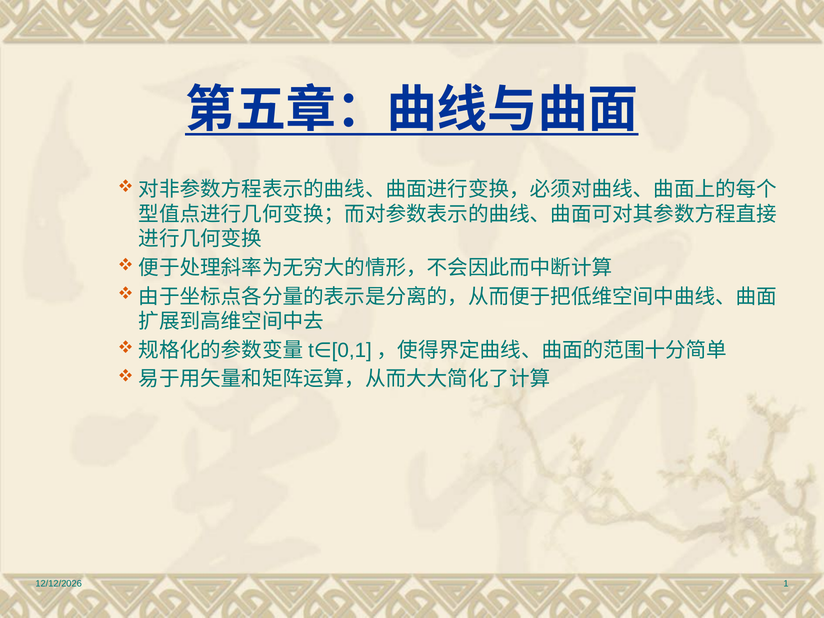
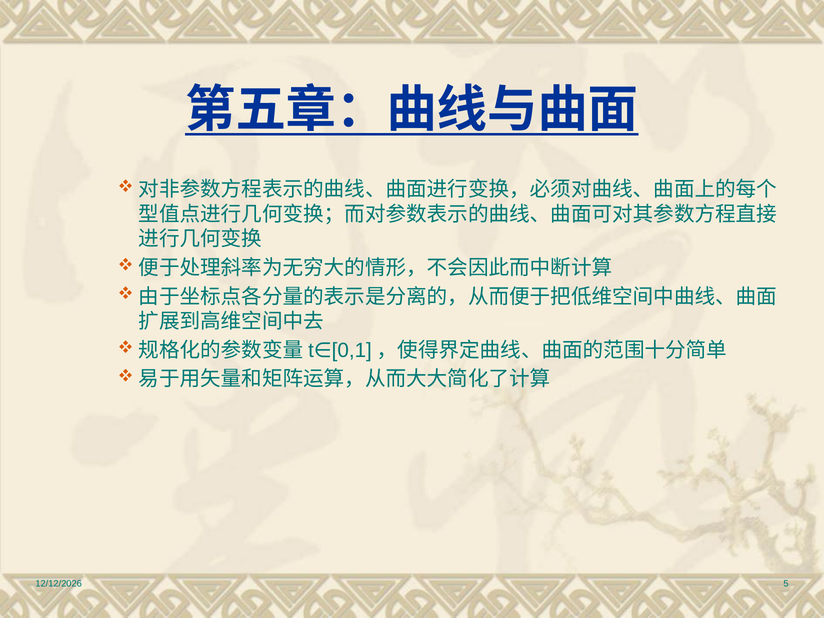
1: 1 -> 5 (786, 584)
